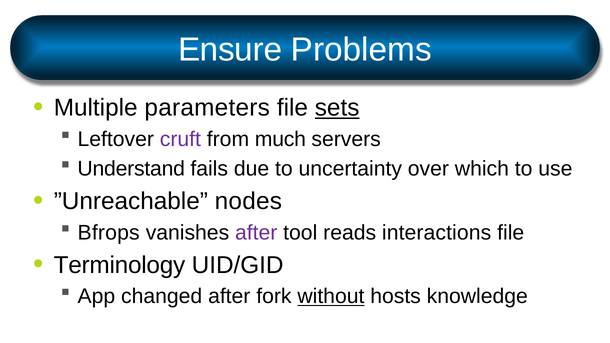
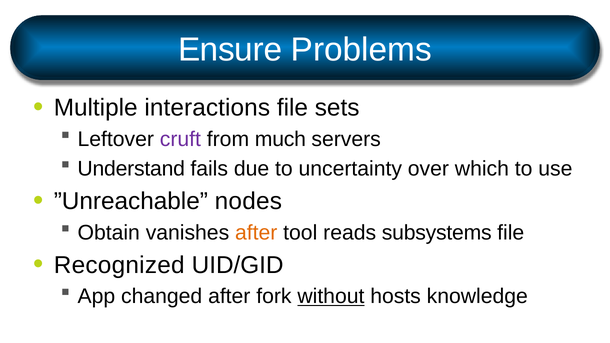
parameters: parameters -> interactions (207, 108)
sets underline: present -> none (337, 108)
Bfrops: Bfrops -> Obtain (109, 233)
after colour: purple -> orange (256, 233)
interactions: interactions -> subsystems (437, 233)
Terminology: Terminology -> Recognized (119, 265)
